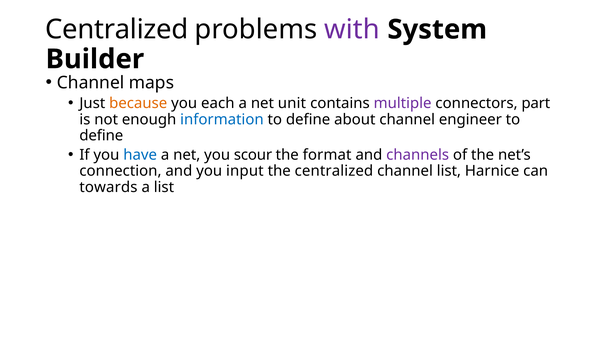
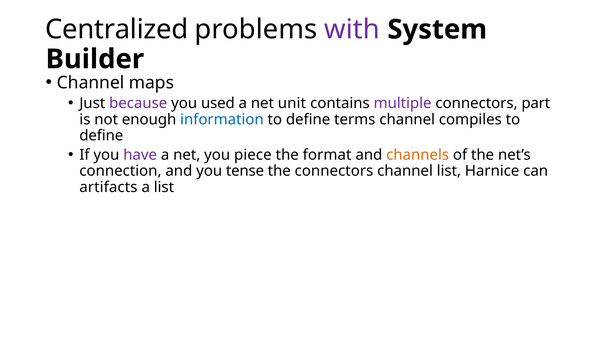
because colour: orange -> purple (138, 103)
each: each -> used (218, 103)
about: about -> terms (355, 119)
engineer: engineer -> compiles (470, 119)
have colour: blue -> purple (140, 155)
scour: scour -> piece (253, 155)
channels colour: purple -> orange (418, 155)
input: input -> tense (245, 171)
the centralized: centralized -> connectors (334, 171)
towards: towards -> artifacts (108, 187)
